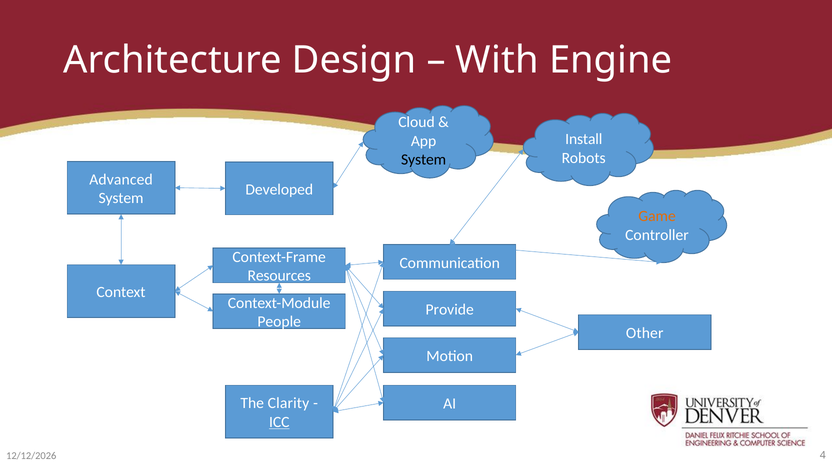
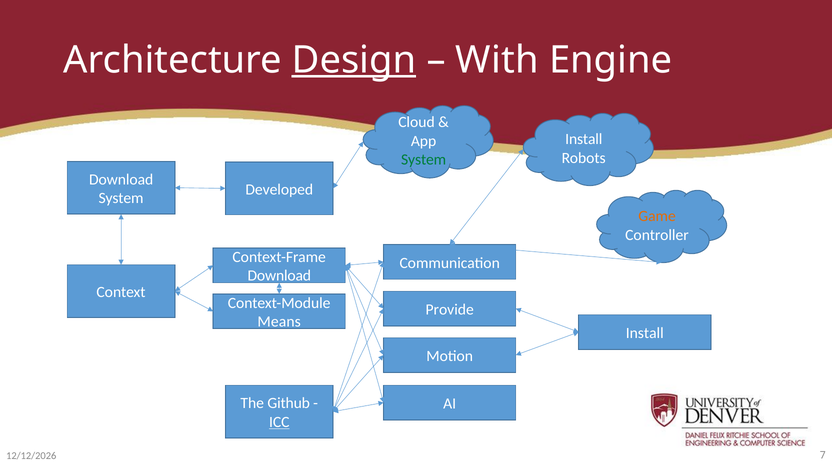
Design underline: none -> present (354, 60)
System colour: black -> green (424, 160)
Advanced: Advanced -> Download (121, 179)
Resources: Resources -> Download (279, 276)
People: People -> Means (279, 322)
Other: Other -> Install (645, 333)
Clarity: Clarity -> Github (289, 403)
4: 4 -> 7 (823, 455)
